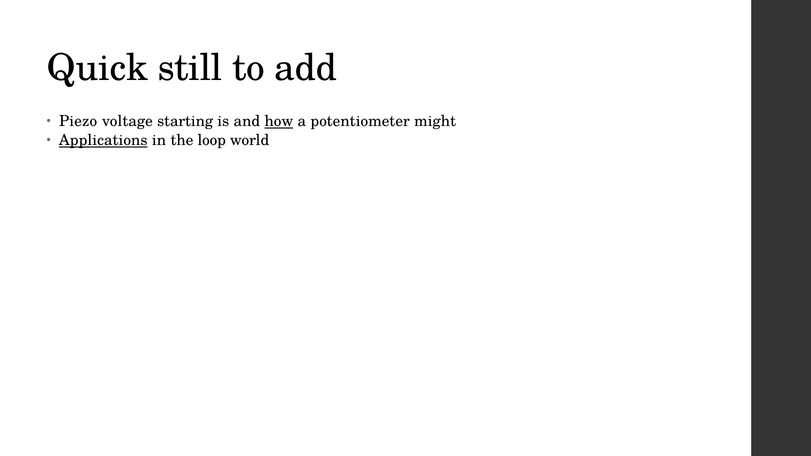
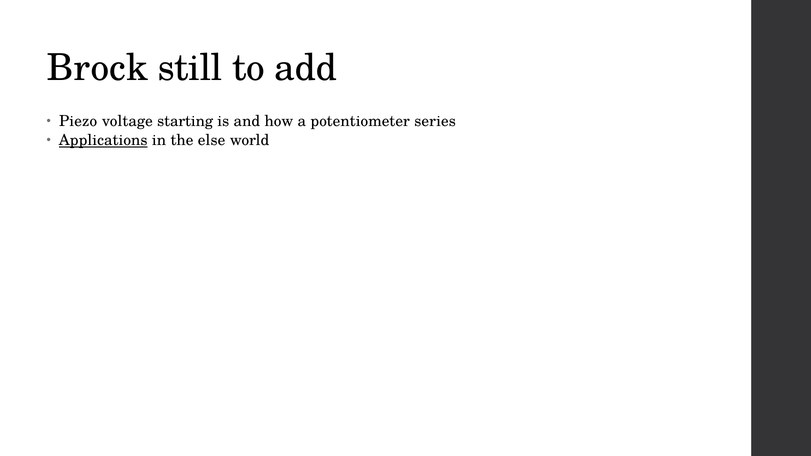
Quick: Quick -> Brock (97, 68)
how underline: present -> none (279, 121)
might: might -> series (435, 121)
loop: loop -> else (212, 140)
